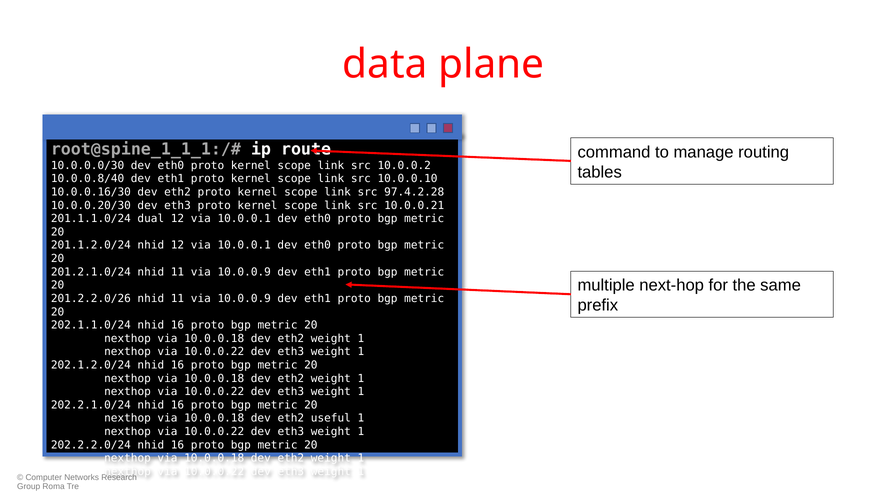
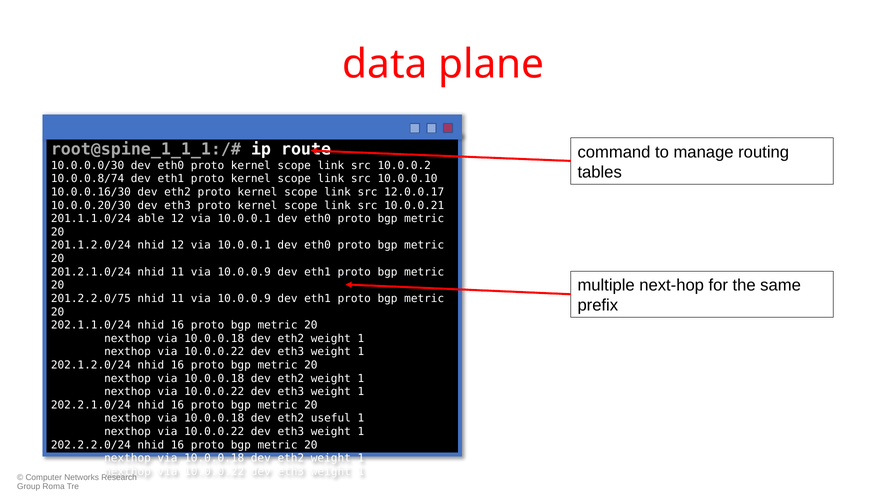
10.0.0.8/40: 10.0.0.8/40 -> 10.0.0.8/74 (88, 179)
97.4.2.28: 97.4.2.28 -> 12.0.0.17 (414, 192)
dual: dual -> able (151, 219)
201.2.2.0/26: 201.2.2.0/26 -> 201.2.2.0/75 (91, 299)
